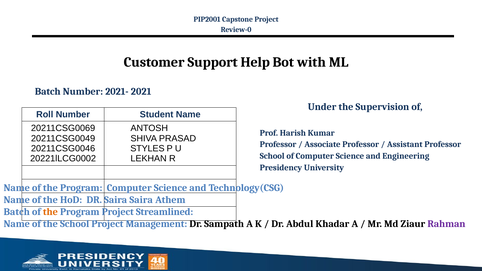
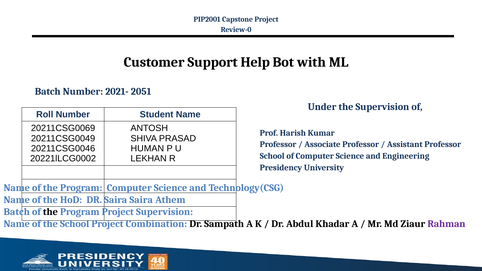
2021: 2021 -> 2051 (141, 92)
STYLES: STYLES -> HUMAN (147, 149)
the colour: orange -> black (50, 212)
Project Streamlined: Streamlined -> Supervision (164, 212)
Management: Management -> Combination (156, 224)
